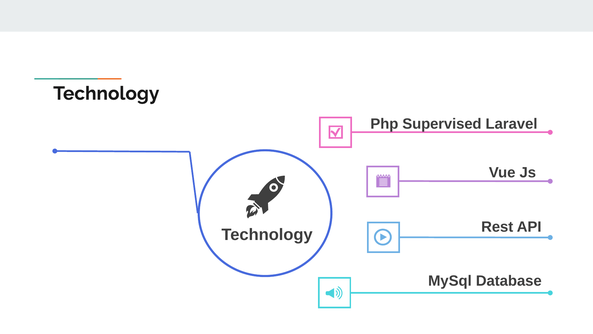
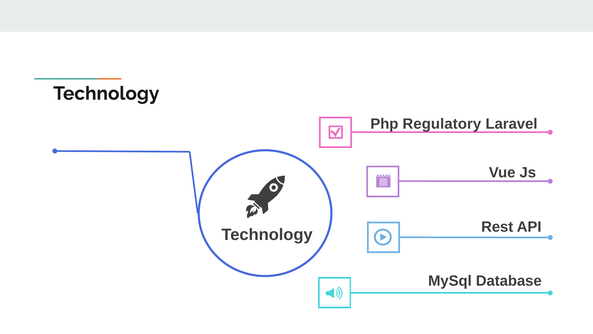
Supervised: Supervised -> Regulatory (442, 124)
